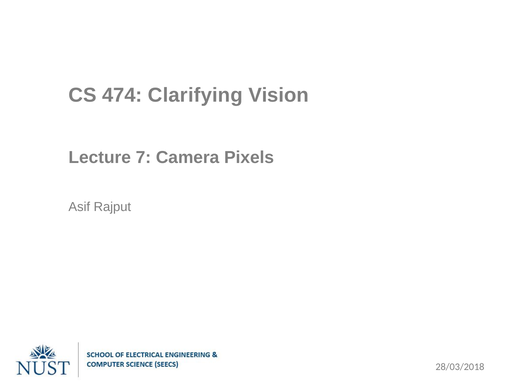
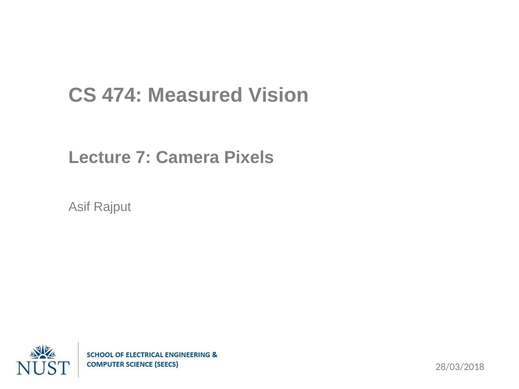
Clarifying: Clarifying -> Measured (195, 95)
